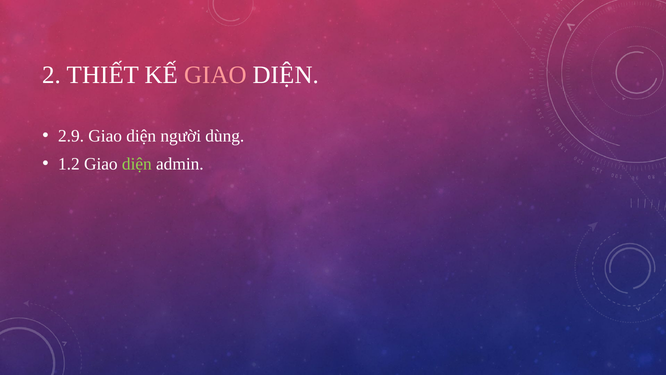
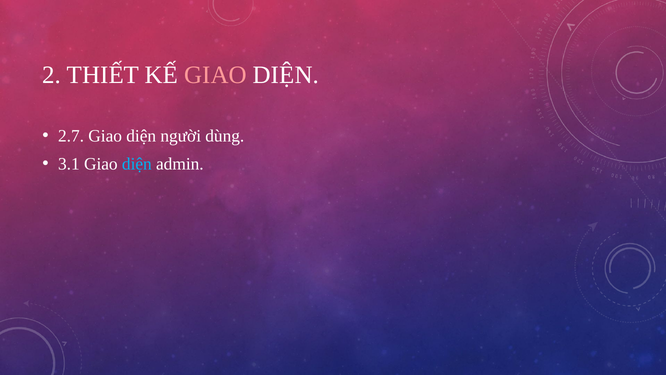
2.9: 2.9 -> 2.7 (71, 136)
1.2: 1.2 -> 3.1 (69, 164)
diện colour: light green -> light blue (137, 164)
